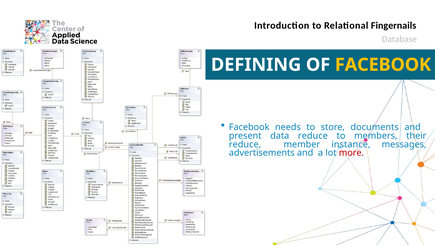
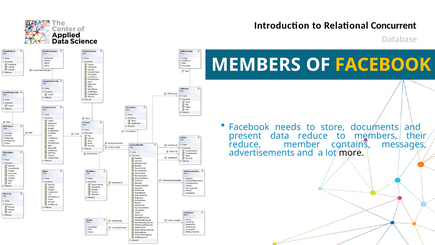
Fingernails: Fingernails -> Concurrent (394, 26)
DEFINING: DEFINING -> MEMBERS (256, 65)
instance: instance -> contains (351, 144)
more colour: red -> black (351, 153)
